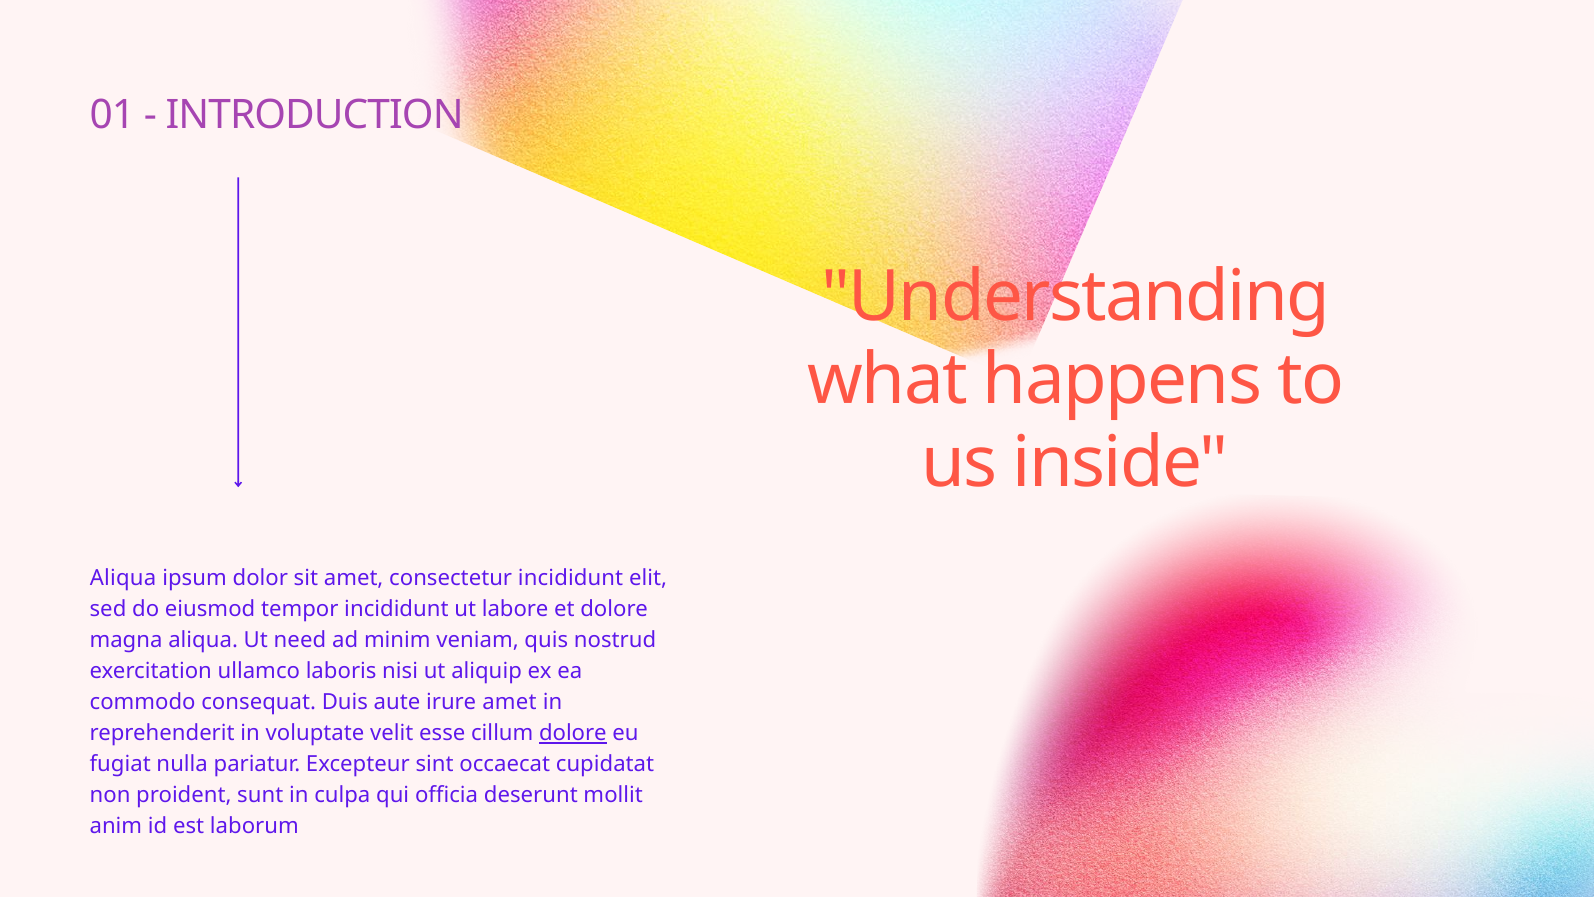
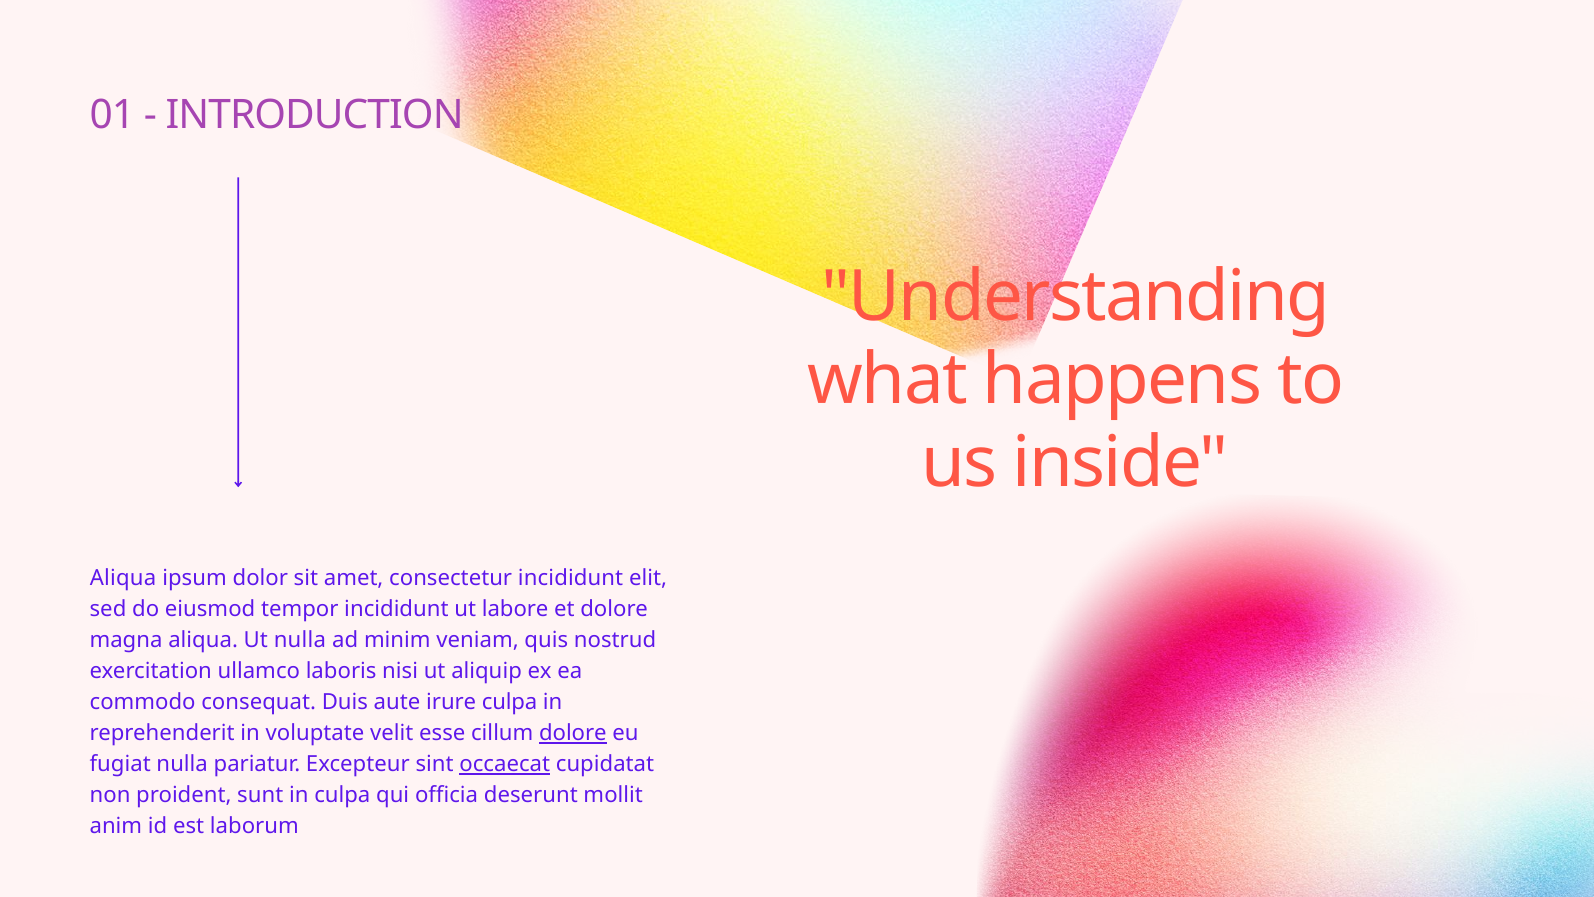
Ut need: need -> nulla (300, 640)
irure amet: amet -> culpa (510, 702)
occaecat underline: none -> present (505, 764)
